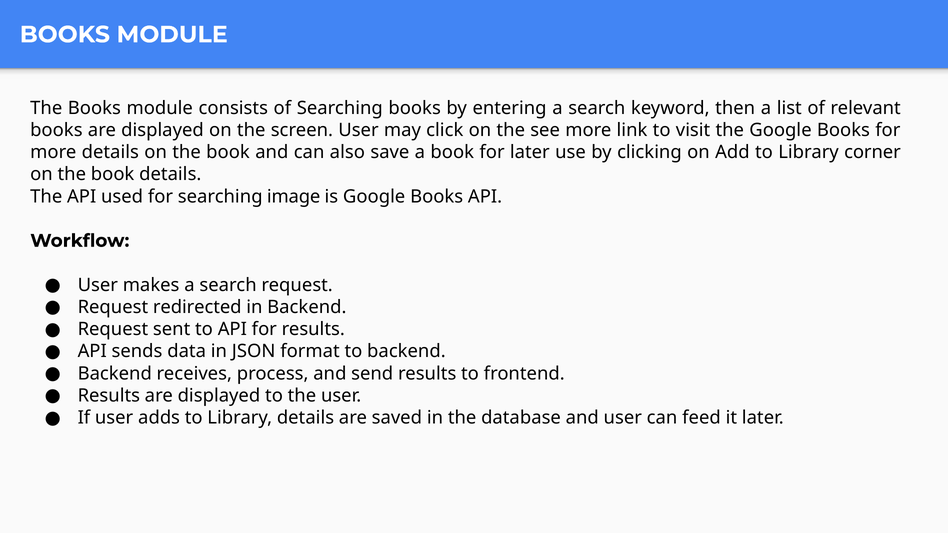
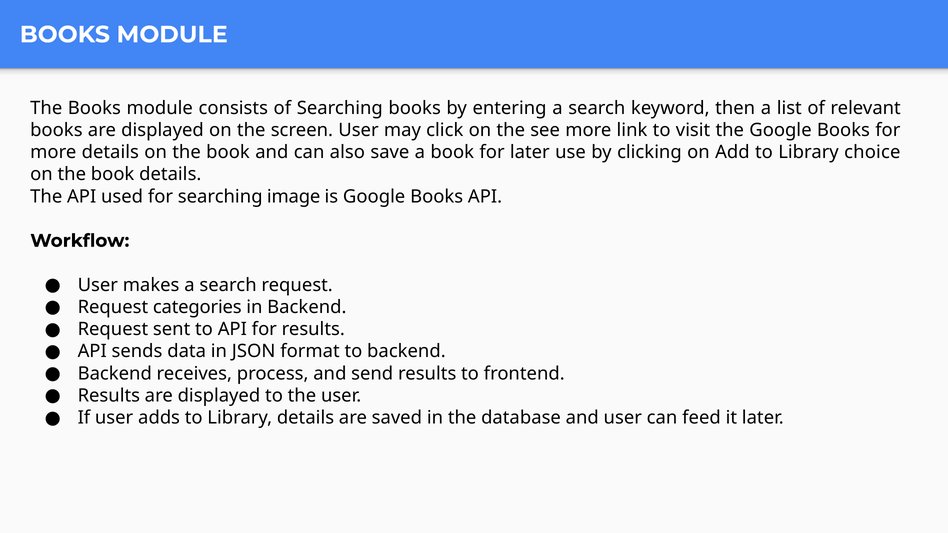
corner: corner -> choice (872, 152)
redirected: redirected -> categories (197, 307)
